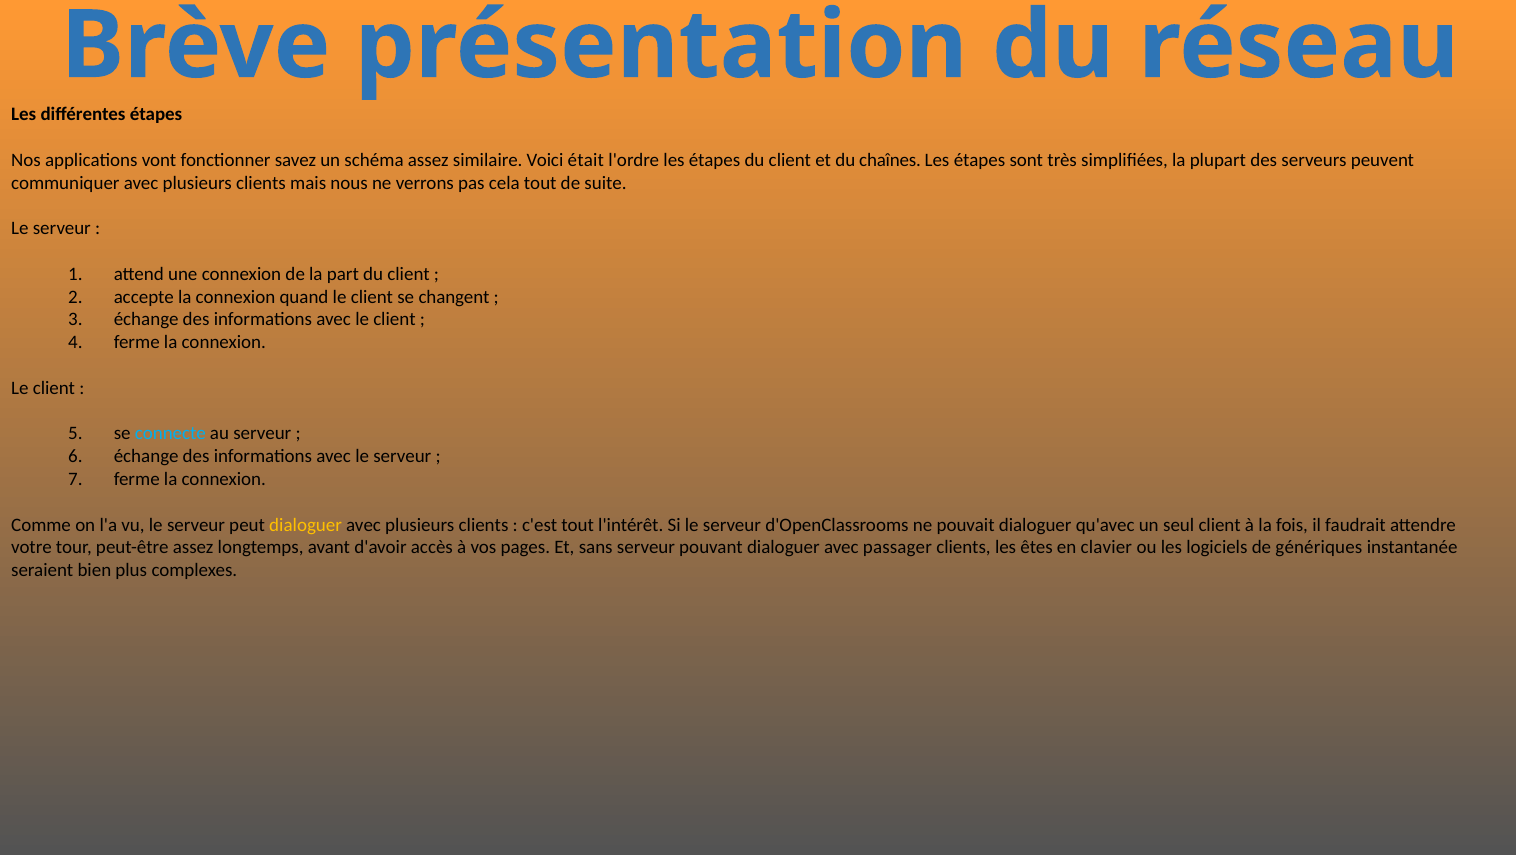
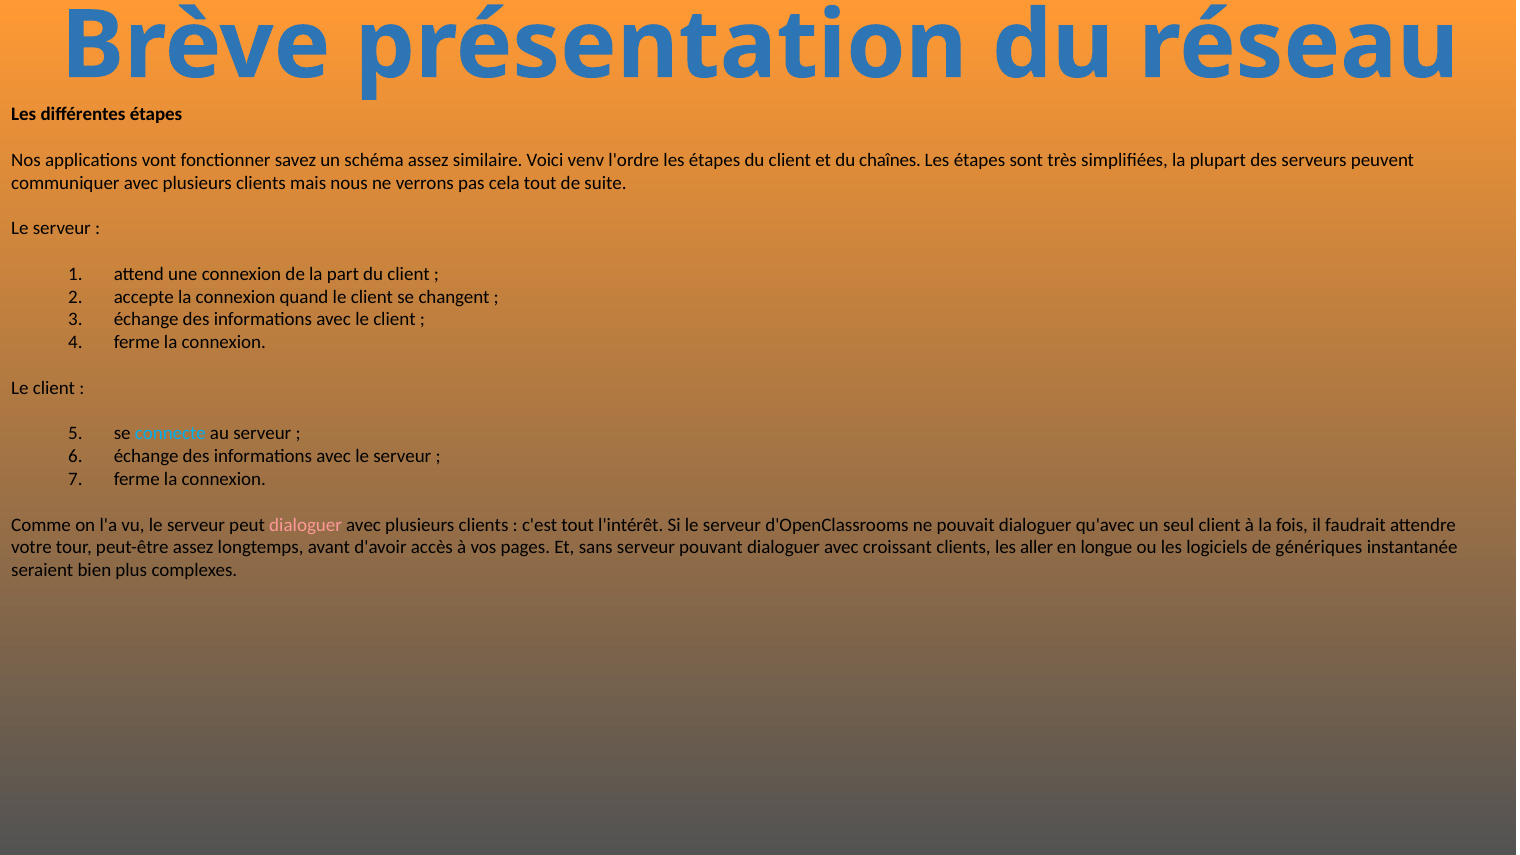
était: était -> venv (586, 160)
dialoguer colour: yellow -> pink (306, 525)
passager: passager -> croissant (897, 548)
êtes: êtes -> aller (1037, 548)
clavier: clavier -> longue (1106, 548)
